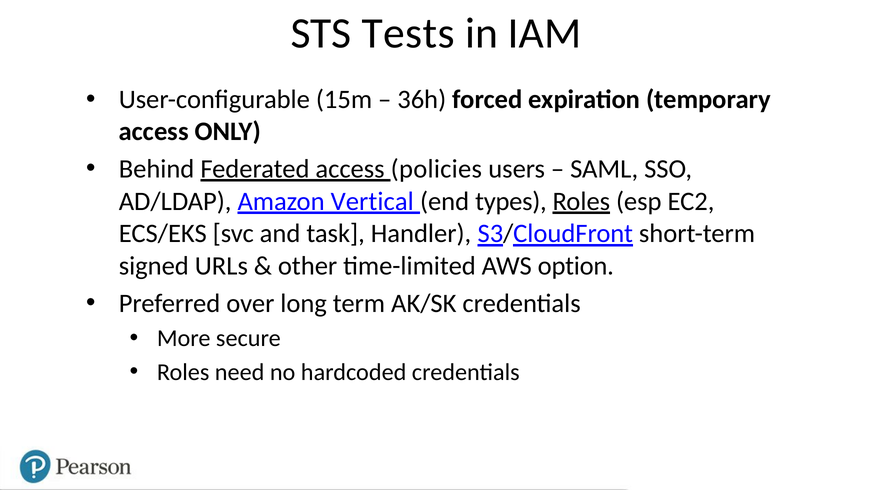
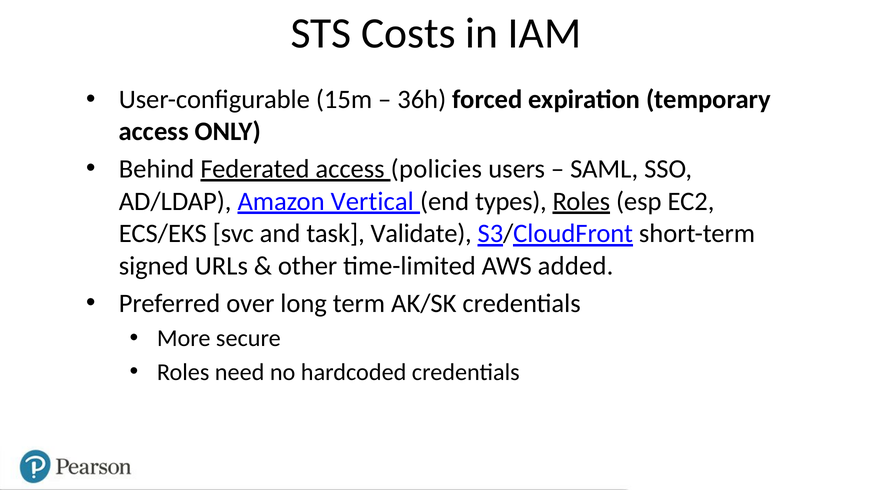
Tests: Tests -> Costs (408, 33)
Handler: Handler -> Validate (421, 234)
option: option -> added (576, 266)
